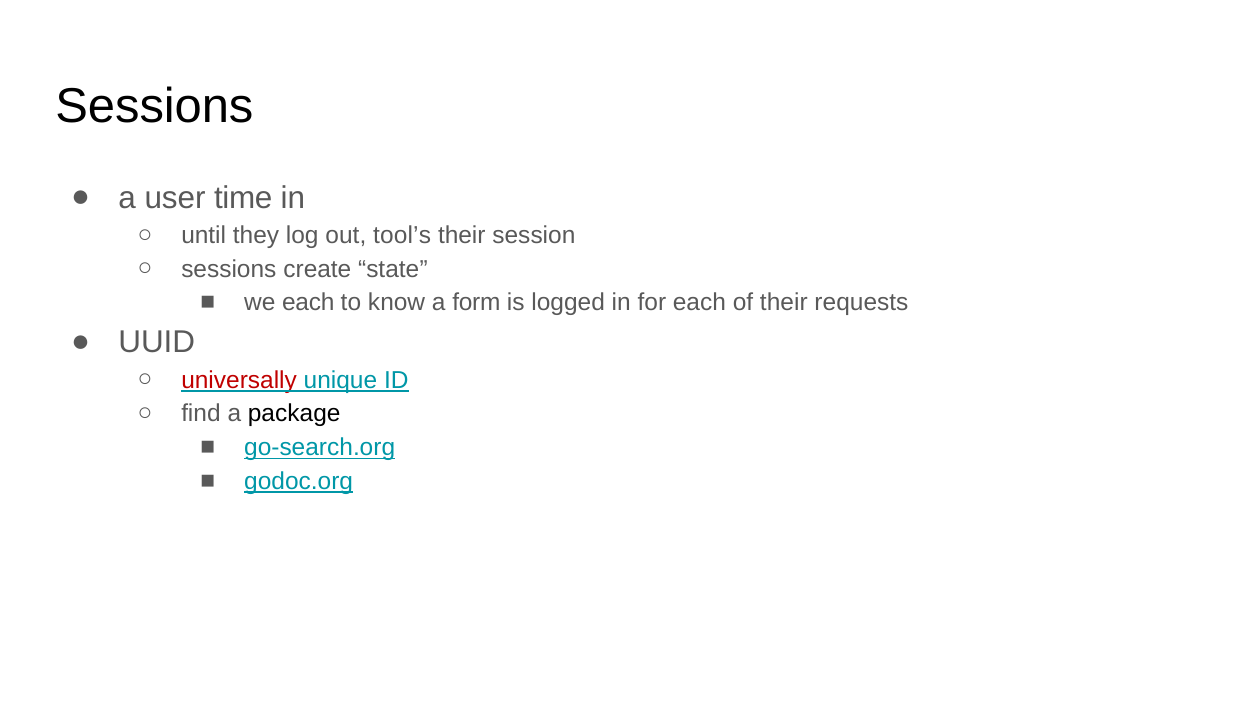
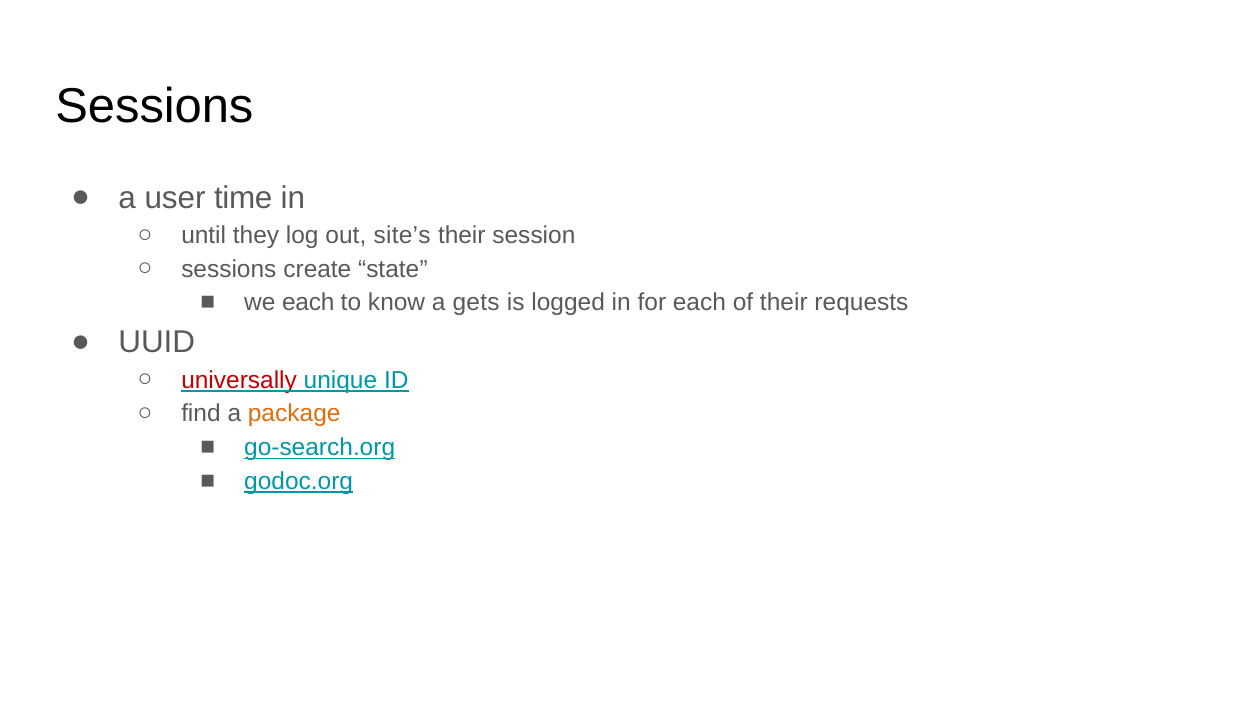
tool’s: tool’s -> site’s (402, 235)
form: form -> gets (476, 303)
package colour: black -> orange (294, 414)
